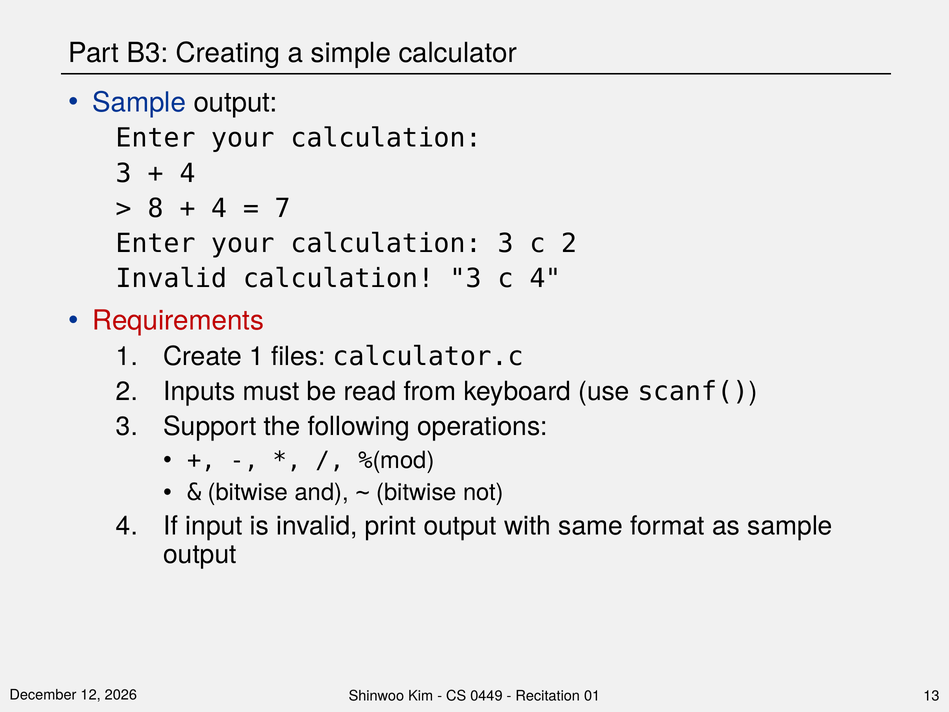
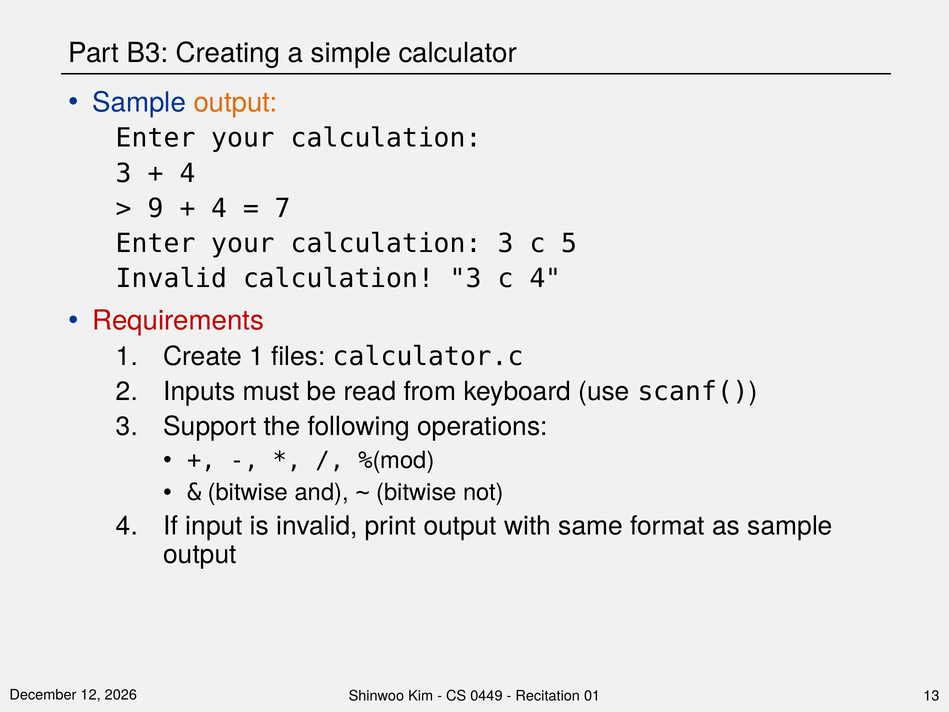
output colour: black -> orange (236, 102)
8: 8 -> 9 (156, 208)
c 2: 2 -> 5 (569, 243)
